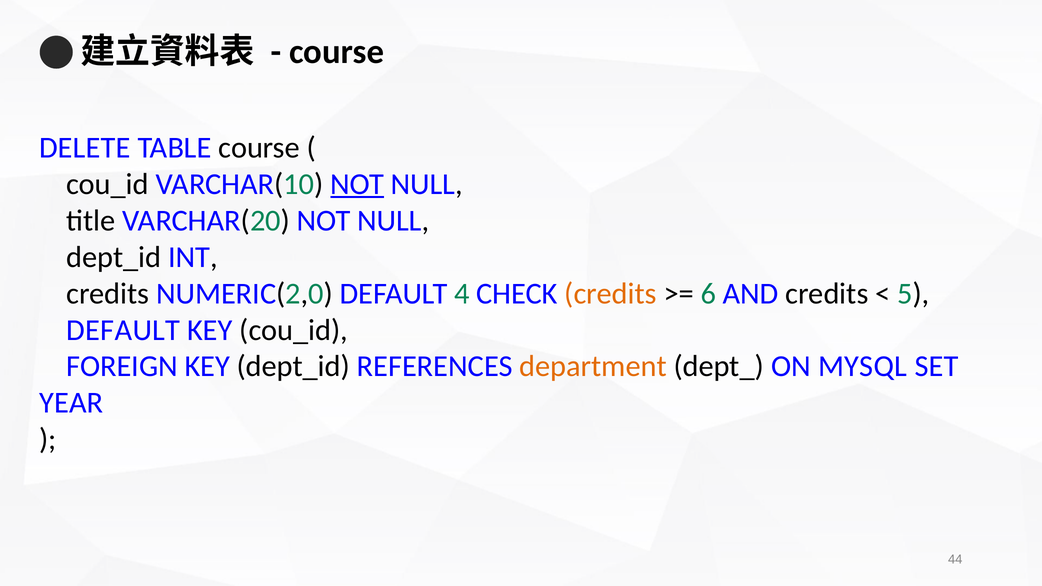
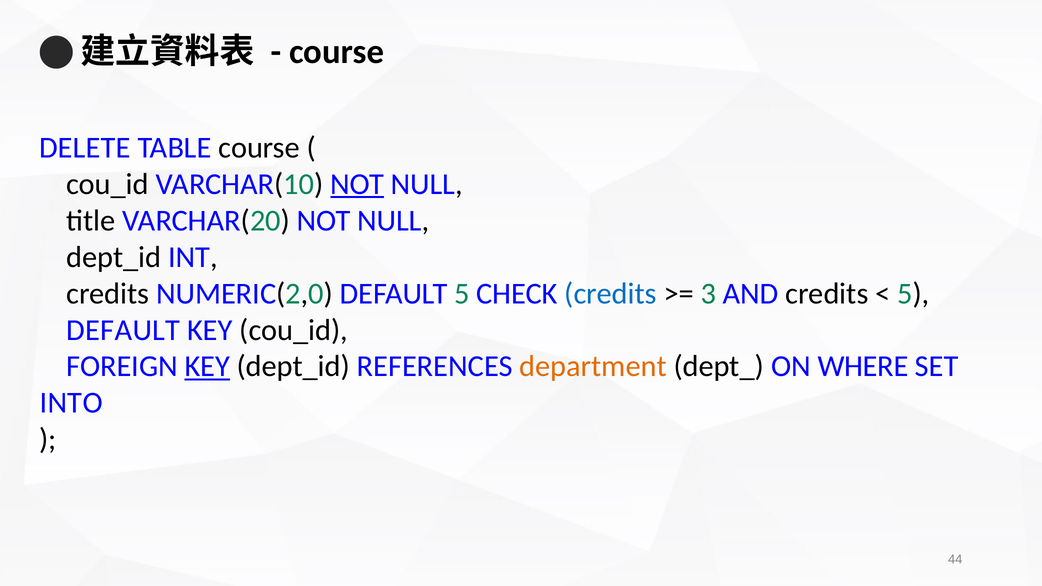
DEFAULT 4: 4 -> 5 (462, 294)
credits colour: orange -> blue (611, 294)
6: 6 -> 3 (708, 294)
KEY underline: none -> present (207, 367)
MYSQL: MYSQL -> WHERE (863, 367)
YEAR: YEAR -> INTO (71, 403)
